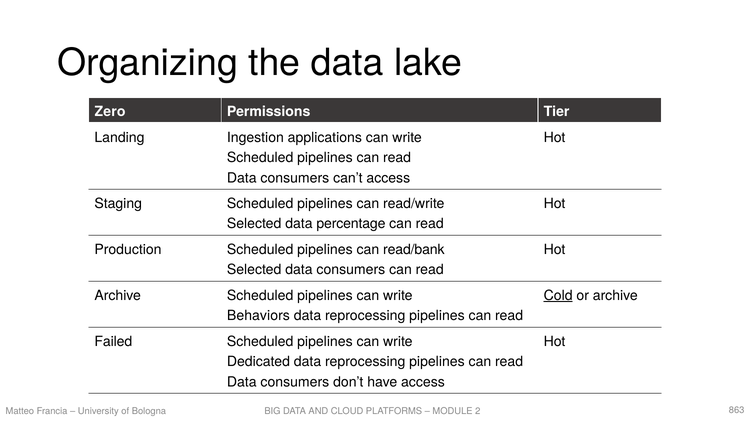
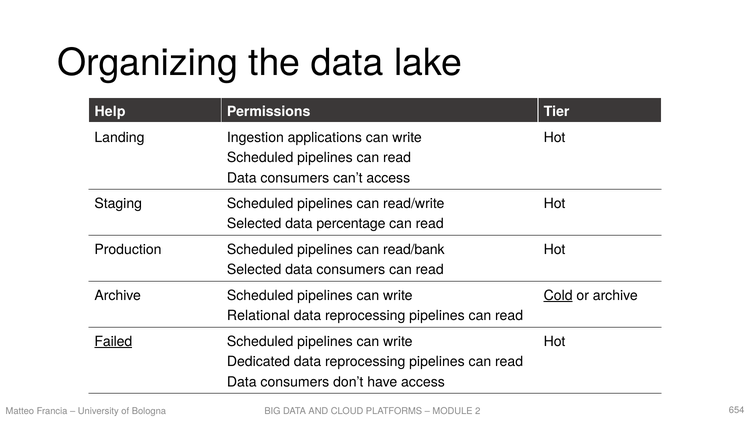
Zero: Zero -> Help (110, 111)
Behaviors: Behaviors -> Relational (258, 316)
Failed underline: none -> present (113, 341)
863: 863 -> 654 (737, 410)
